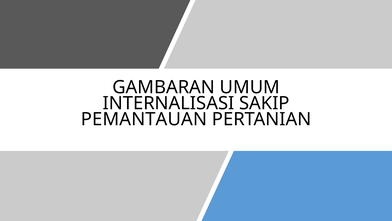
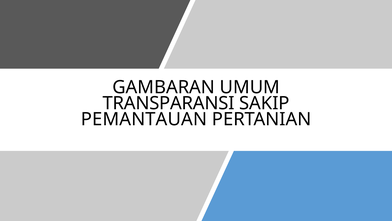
INTERNALISASI: INTERNALISASI -> TRANSPARANSI (169, 103)
